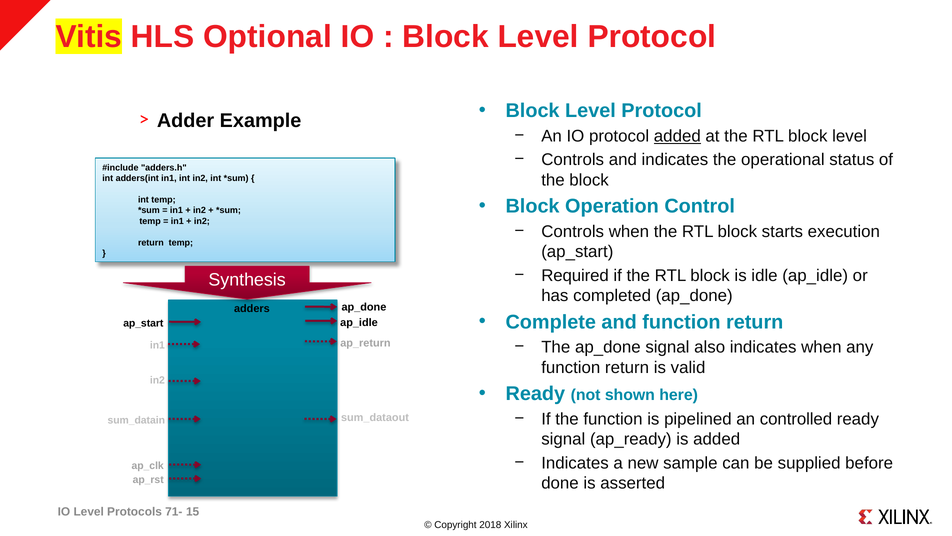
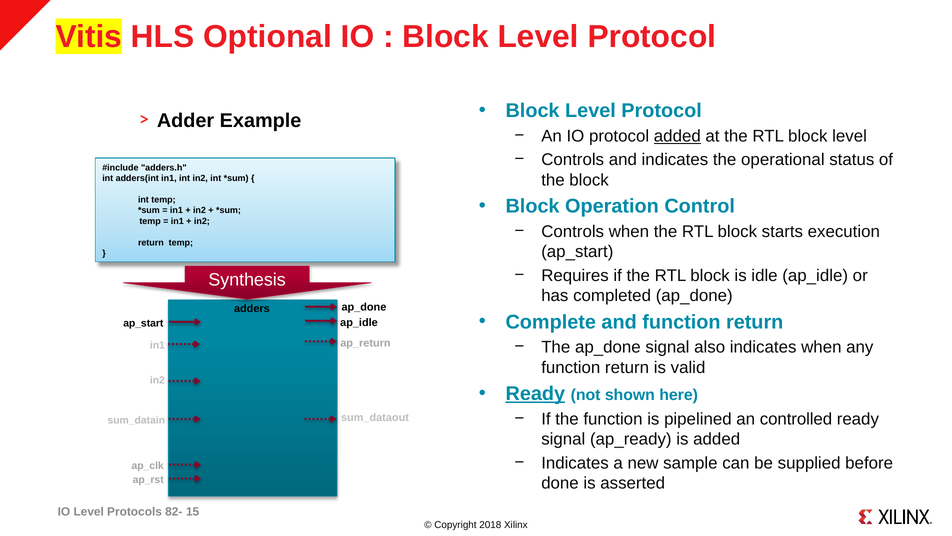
Required: Required -> Requires (575, 275)
Ready underline: none -> present (535, 393)
71-: 71- -> 82- (174, 511)
